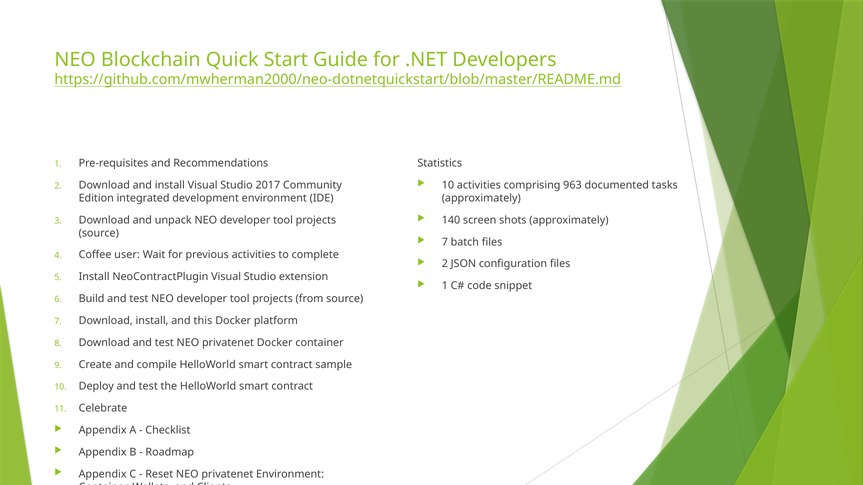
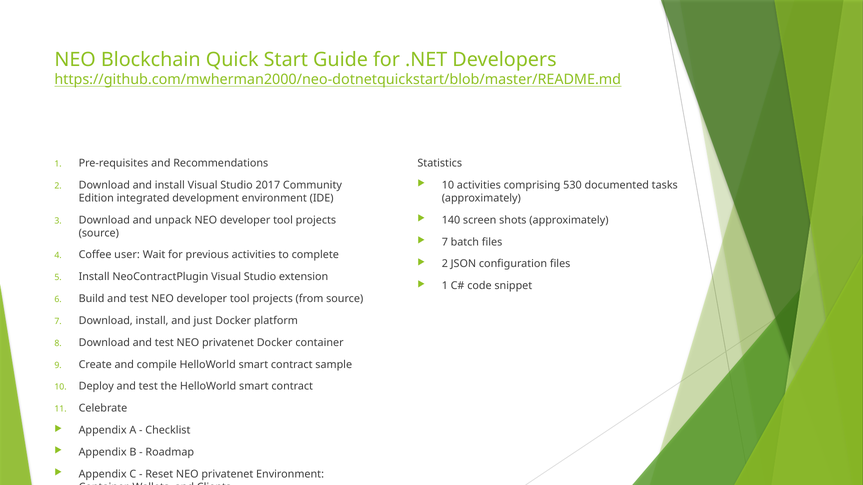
963: 963 -> 530 (573, 185)
this: this -> just (203, 321)
